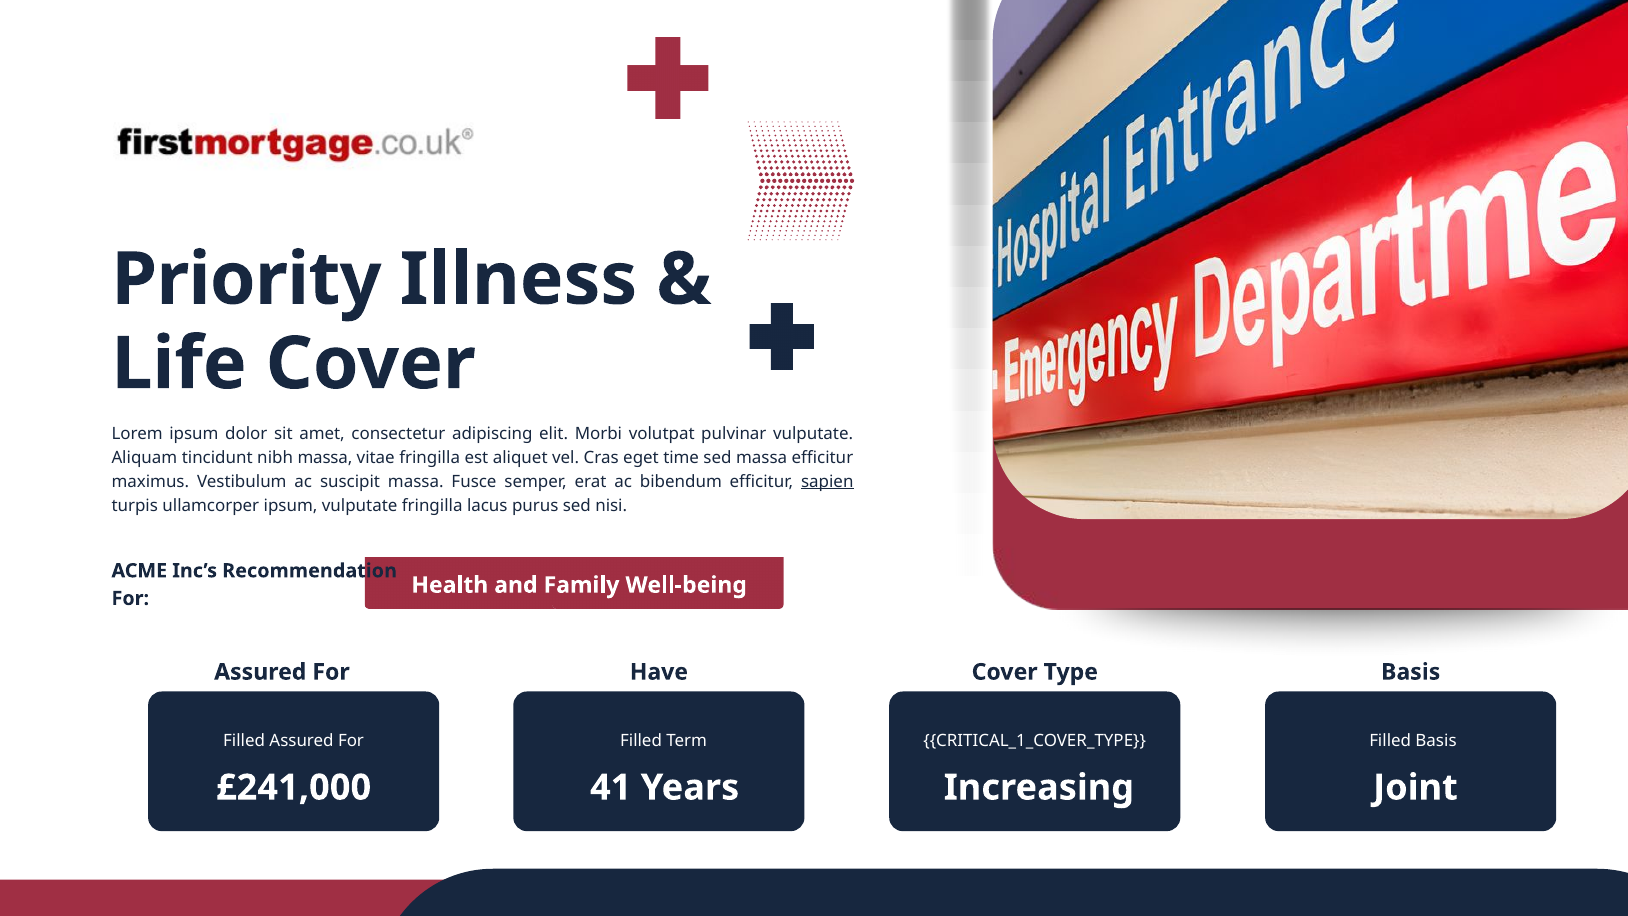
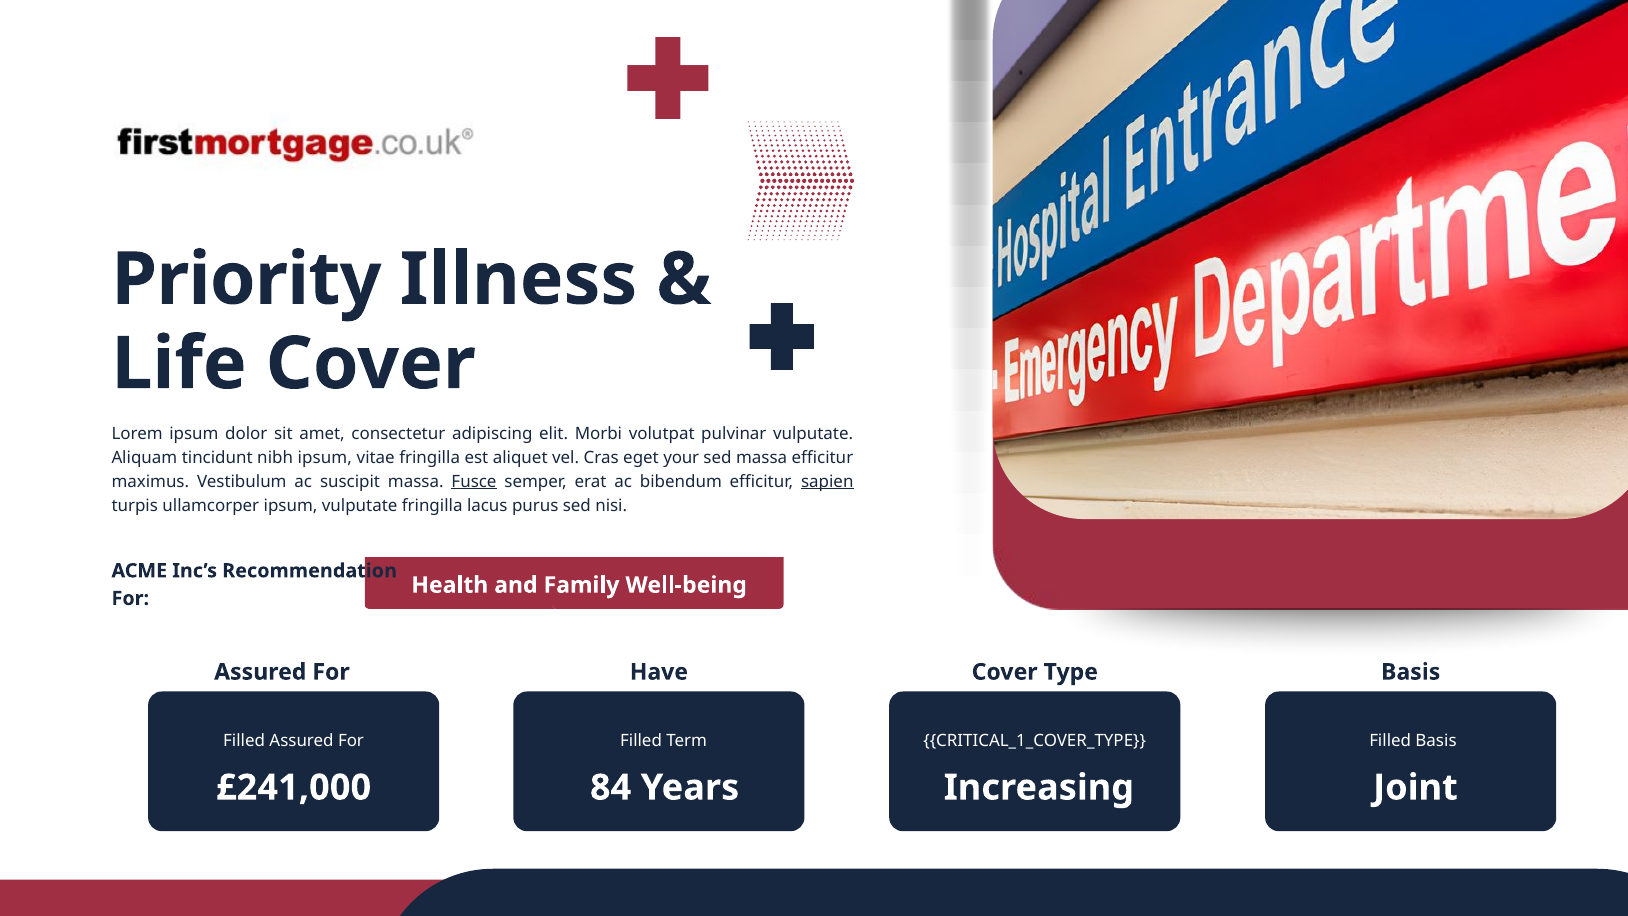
nibh massa: massa -> ipsum (325, 458)
time: time -> your (681, 458)
Fusce underline: none -> present (474, 482)
41: 41 -> 84 (611, 787)
